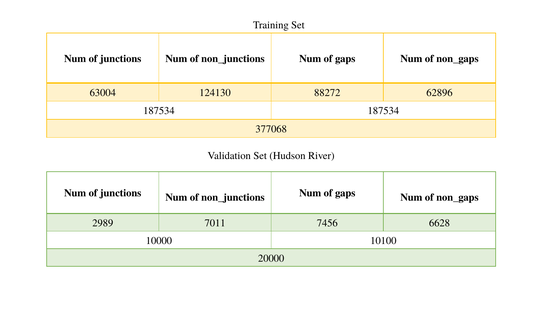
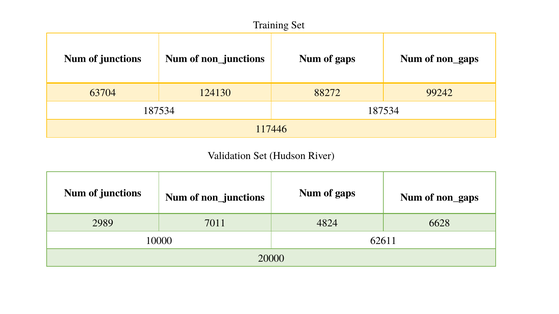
63004: 63004 -> 63704 (103, 93)
62896: 62896 -> 99242 (439, 93)
377068: 377068 -> 117446 (271, 129)
7456: 7456 -> 4824 (327, 223)
10100: 10100 -> 62611 (383, 241)
